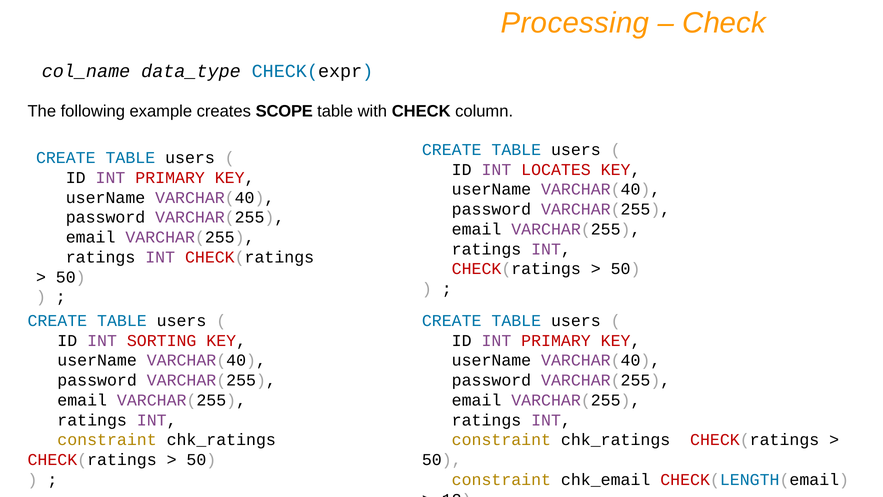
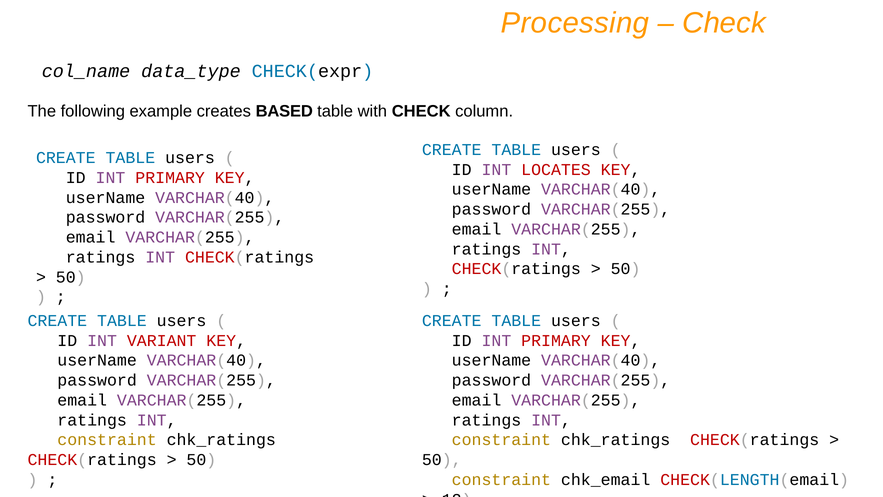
SCOPE: SCOPE -> BASED (284, 111)
SORTING: SORTING -> VARIANT (162, 340)
